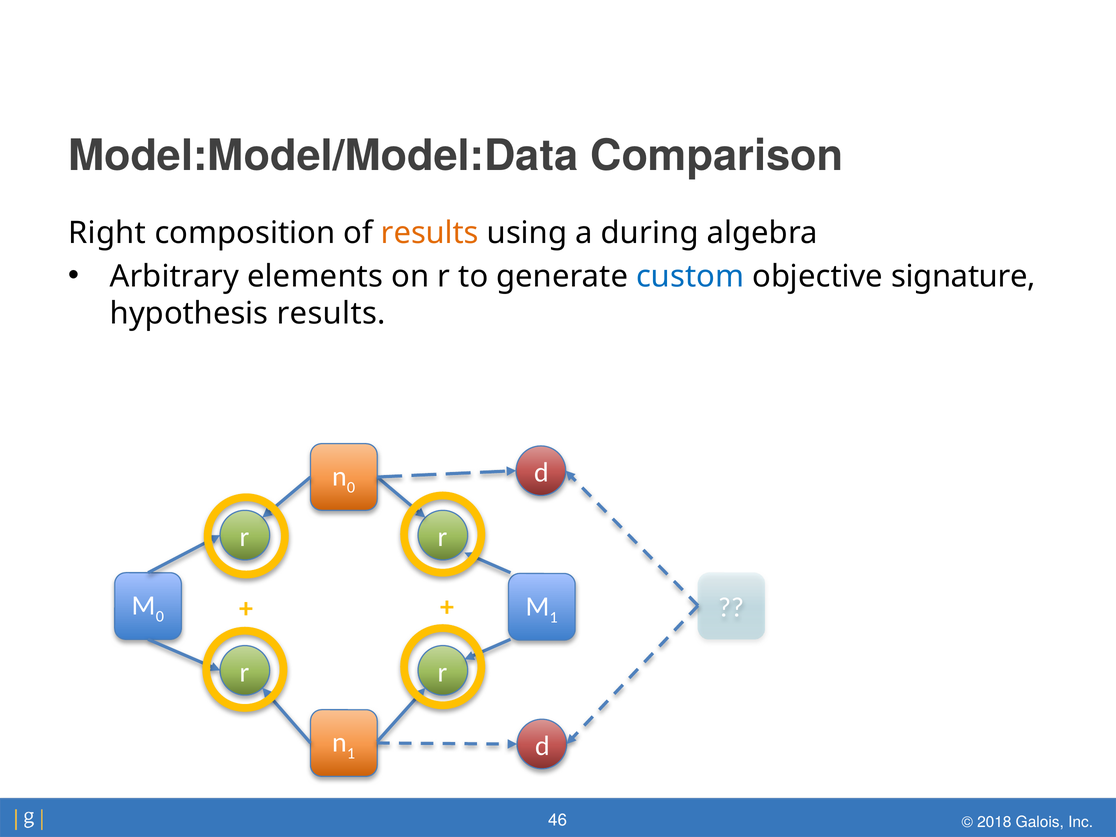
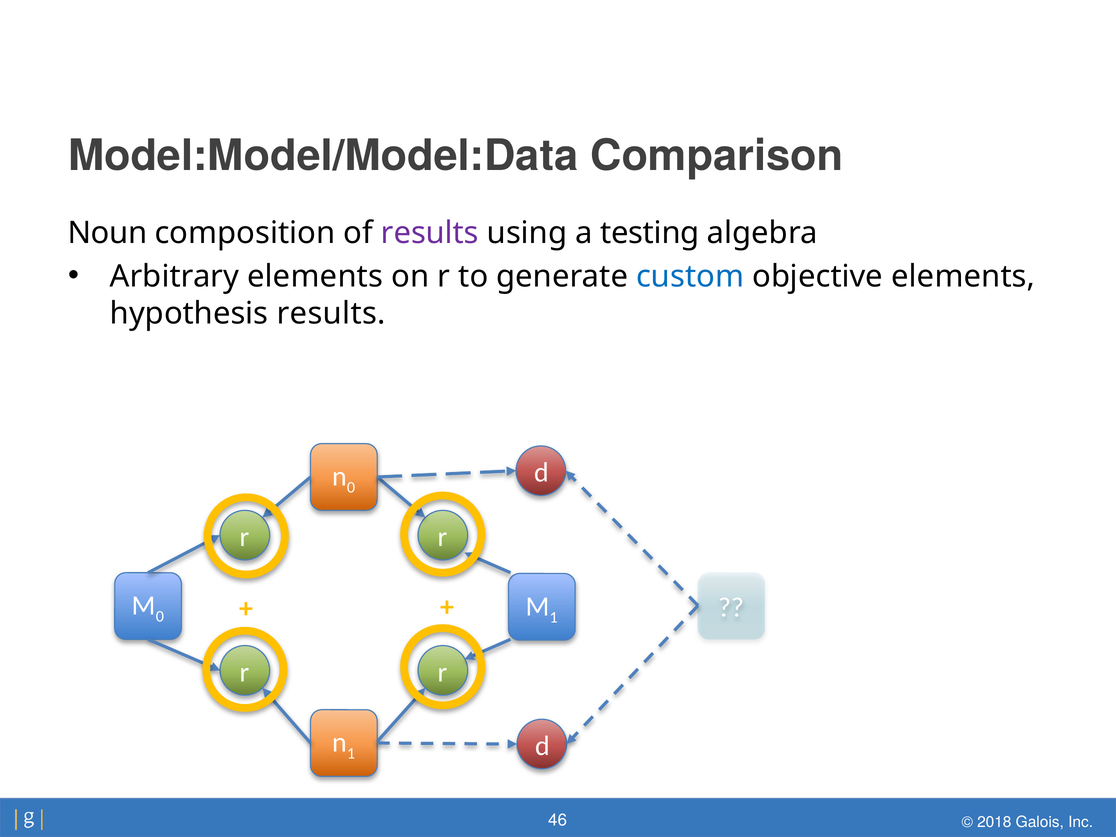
Right: Right -> Noun (107, 233)
results colour: orange -> purple (430, 233)
during: during -> testing (650, 233)
objective signature: signature -> elements (963, 276)
